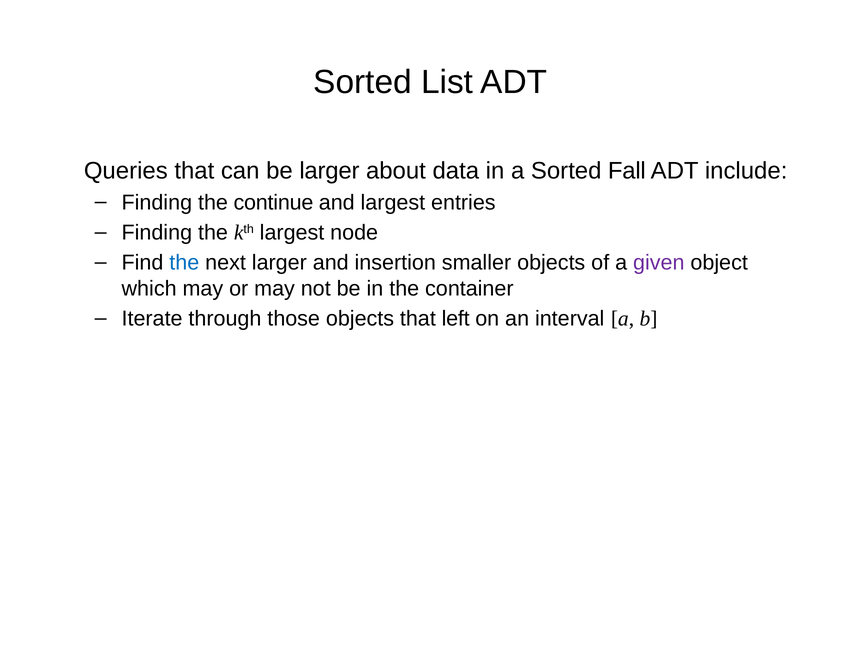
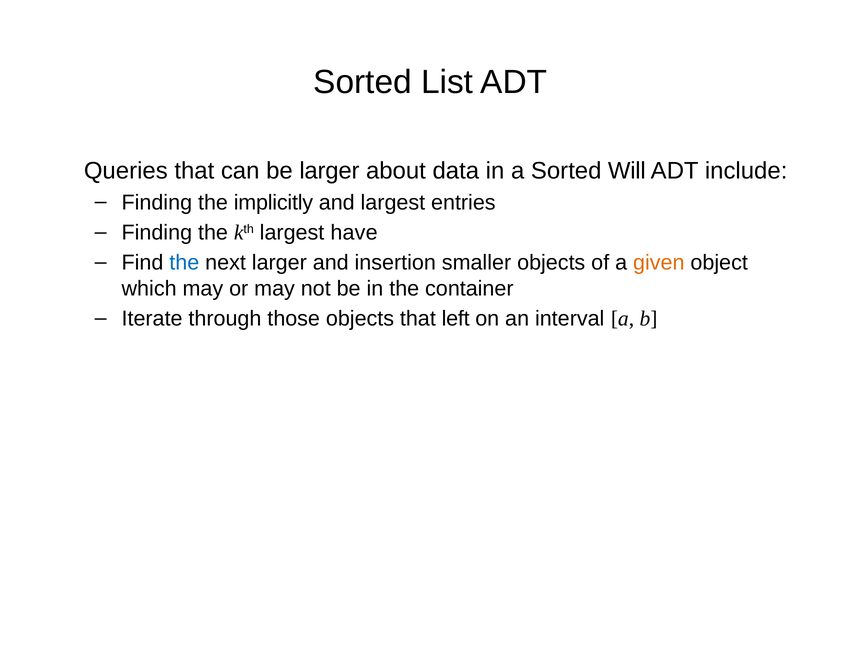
Fall: Fall -> Will (627, 171)
continue: continue -> implicitly (273, 202)
node: node -> have (354, 233)
given colour: purple -> orange (659, 263)
